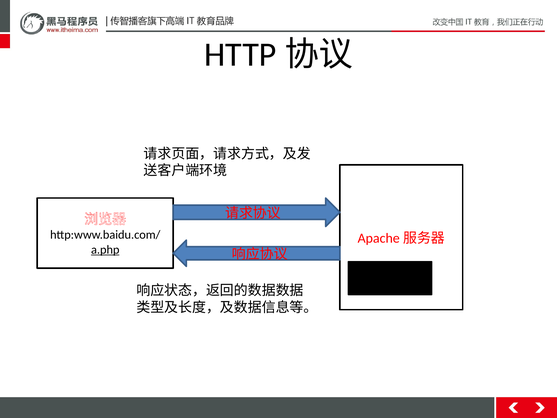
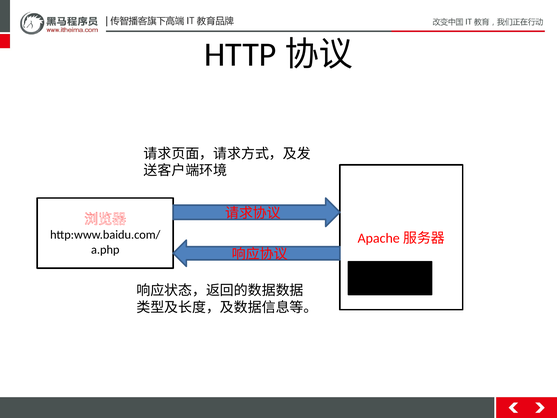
a.php underline: present -> none (105, 250)
